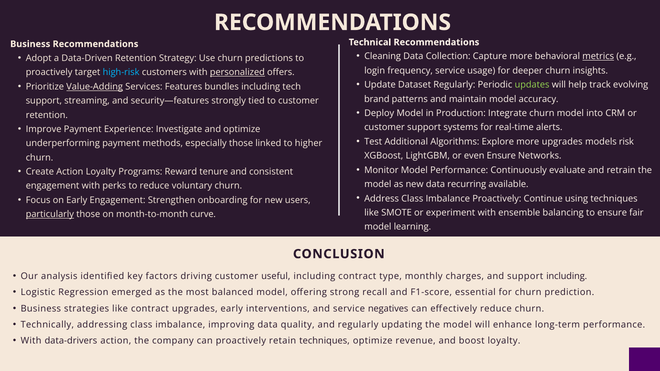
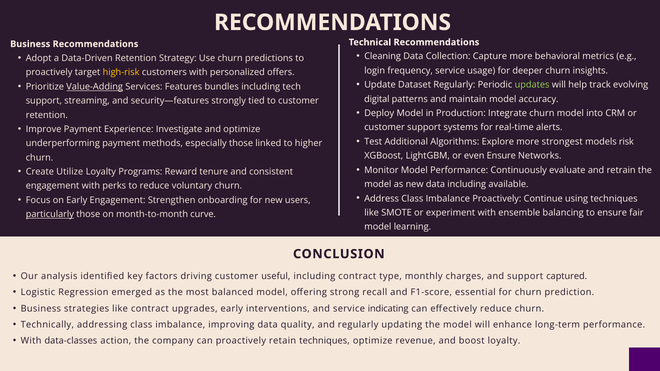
metrics underline: present -> none (598, 56)
high-risk colour: light blue -> yellow (121, 72)
personalized underline: present -> none (237, 72)
brand: brand -> digital (377, 99)
more upgrades: upgrades -> strongest (562, 142)
Create Action: Action -> Utilize (70, 172)
data recurring: recurring -> including (467, 184)
support including: including -> captured (567, 276)
negatives: negatives -> indicating (388, 309)
data-drivers: data-drivers -> data-classes (71, 341)
